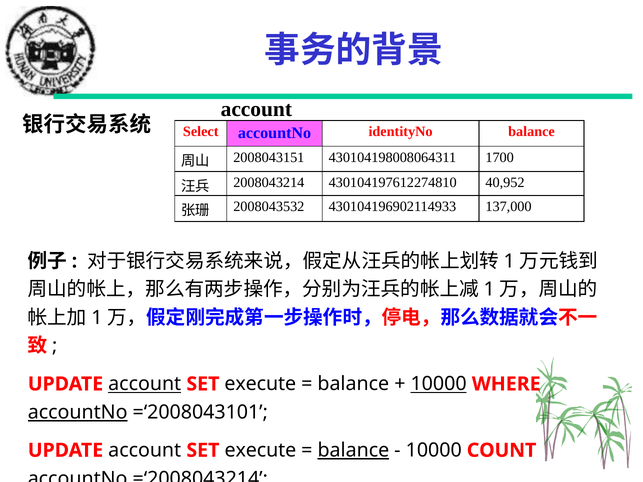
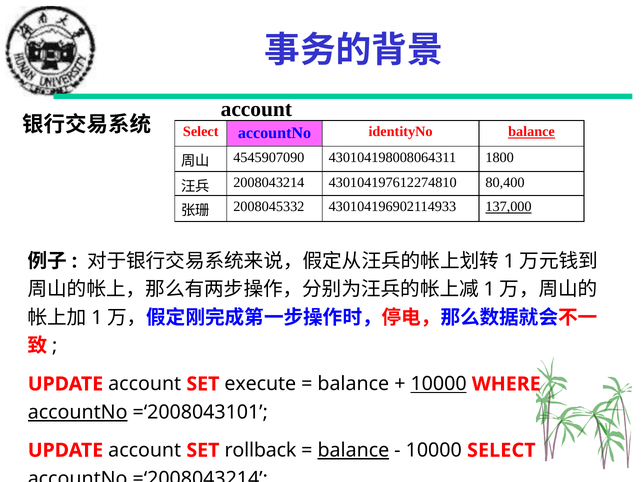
balance underline: none -> present (531, 132)
2008043151: 2008043151 -> 4545907090 (269, 158)
1700: 1700 -> 1800 (500, 158)
40,952: 40,952 -> 80,400 (505, 183)
2008043532: 2008043532 -> 2008045332 (269, 207)
137,000 underline: none -> present (509, 207)
account underline: present -> none (145, 384)
execute: execute -> rollback (260, 451)
10000 COUNT: COUNT -> SELECT (501, 451)
